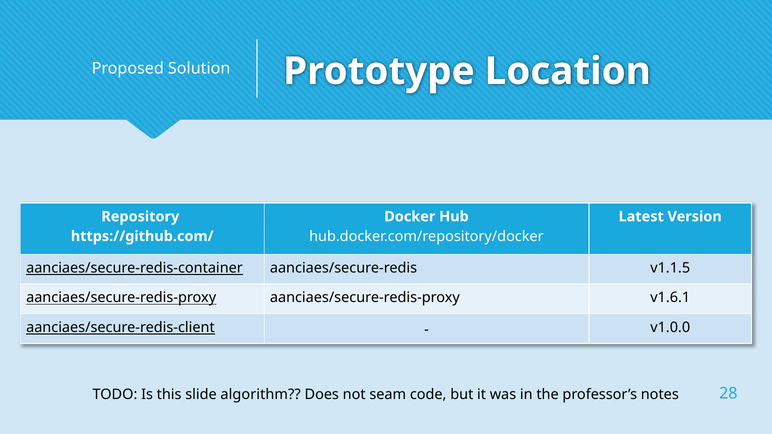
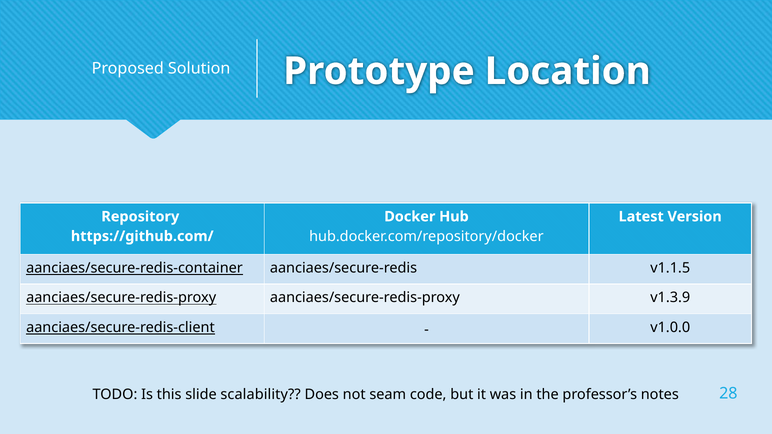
v1.6.1: v1.6.1 -> v1.3.9 (670, 298)
algorithm: algorithm -> scalability (261, 395)
